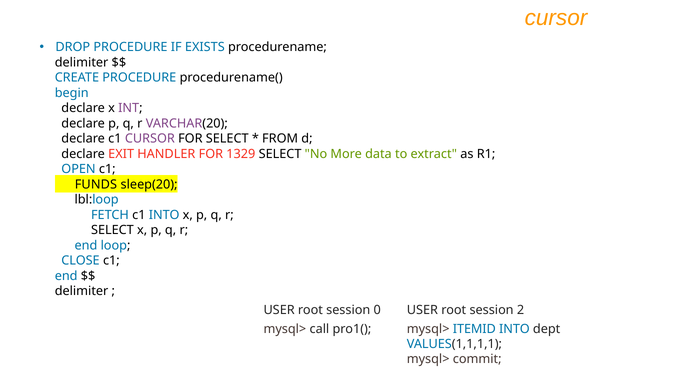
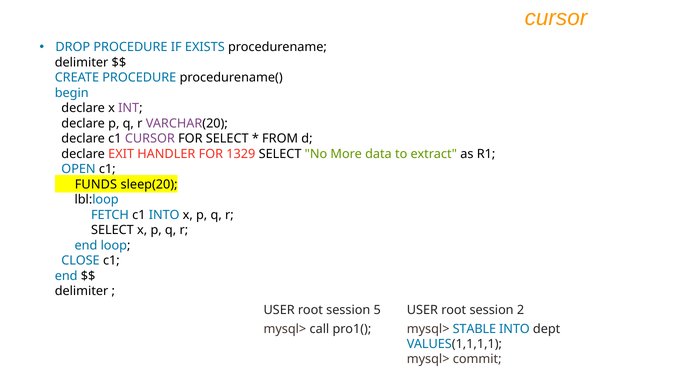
0: 0 -> 5 (377, 310)
ITEMID: ITEMID -> STABLE (474, 329)
